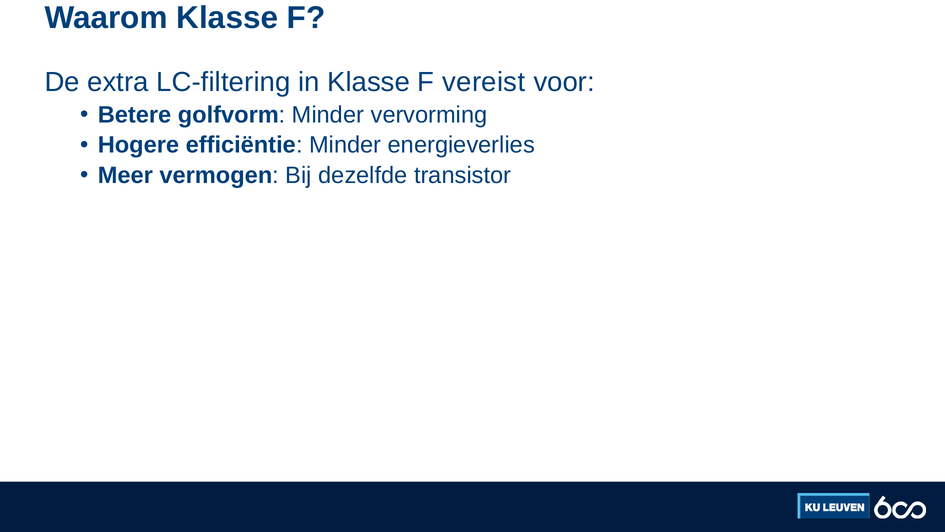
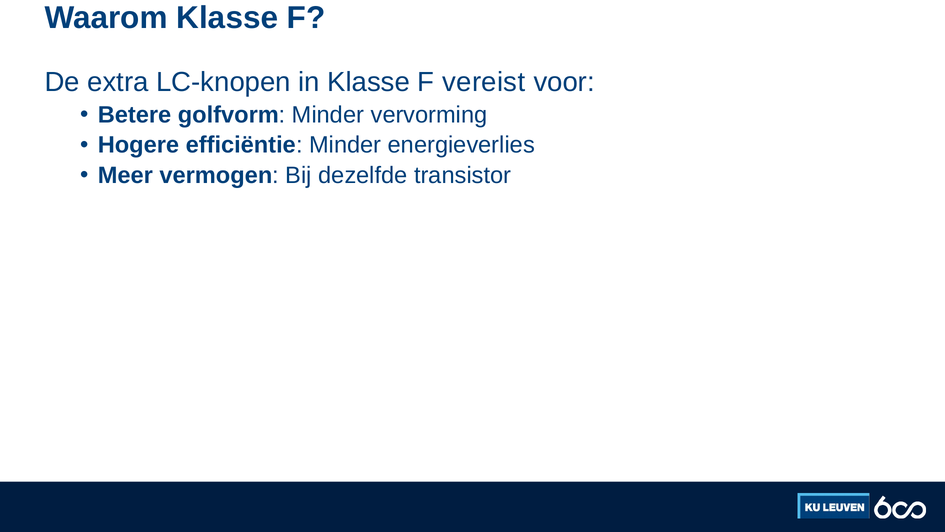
LC-filtering: LC-filtering -> LC-knopen (223, 82)
